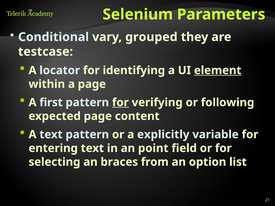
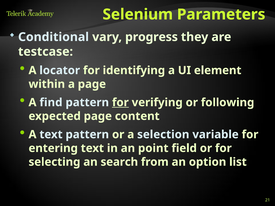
grouped: grouped -> progress (152, 37)
element underline: present -> none (218, 70)
first: first -> find (51, 103)
explicitly: explicitly -> selection (163, 135)
braces: braces -> search (119, 162)
